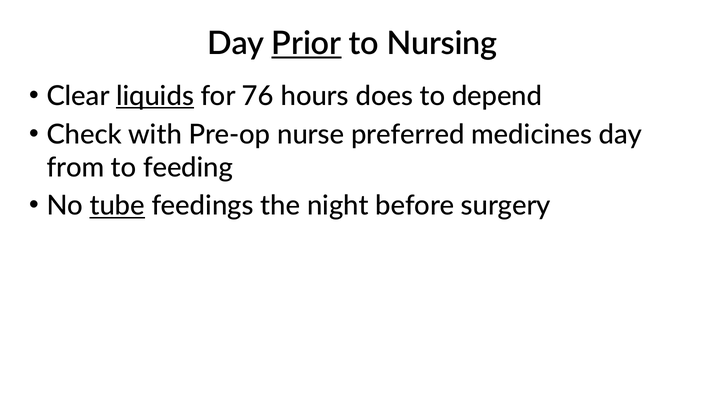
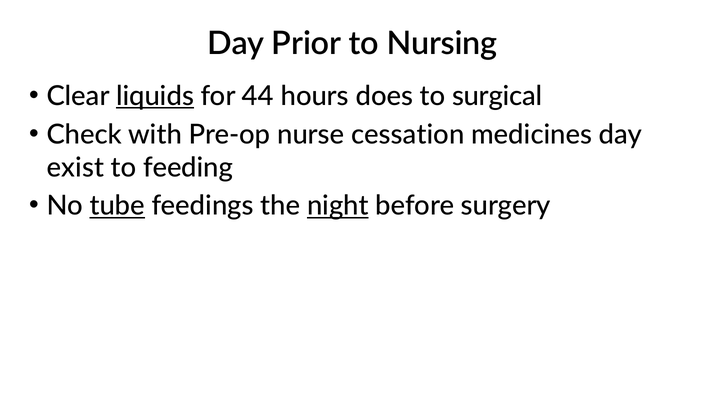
Prior underline: present -> none (306, 44)
76: 76 -> 44 (258, 96)
depend: depend -> surgical (497, 96)
preferred: preferred -> cessation (408, 135)
from: from -> exist (75, 168)
night underline: none -> present (338, 206)
